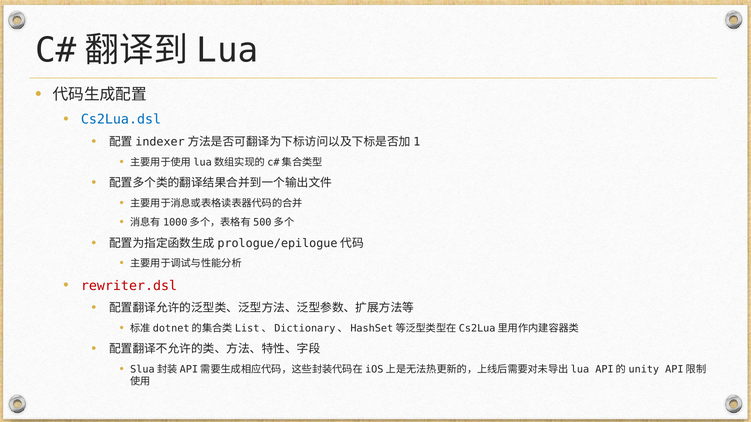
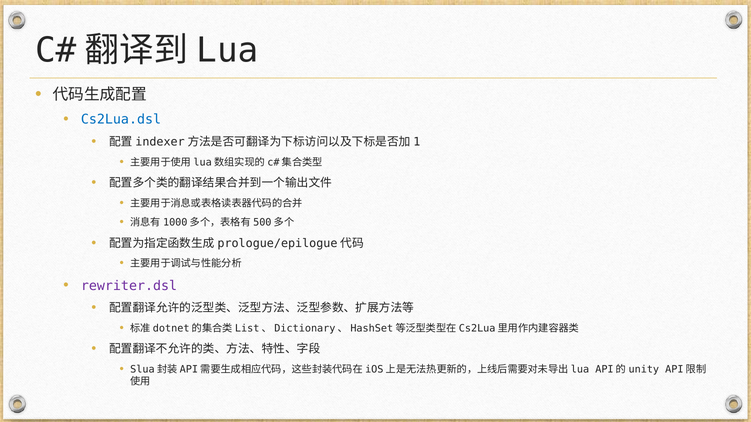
rewriter.dsl colour: red -> purple (129, 286)
